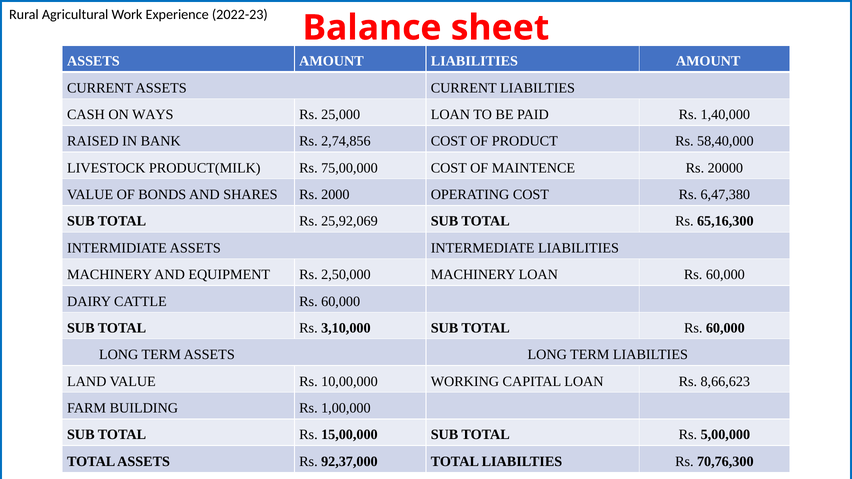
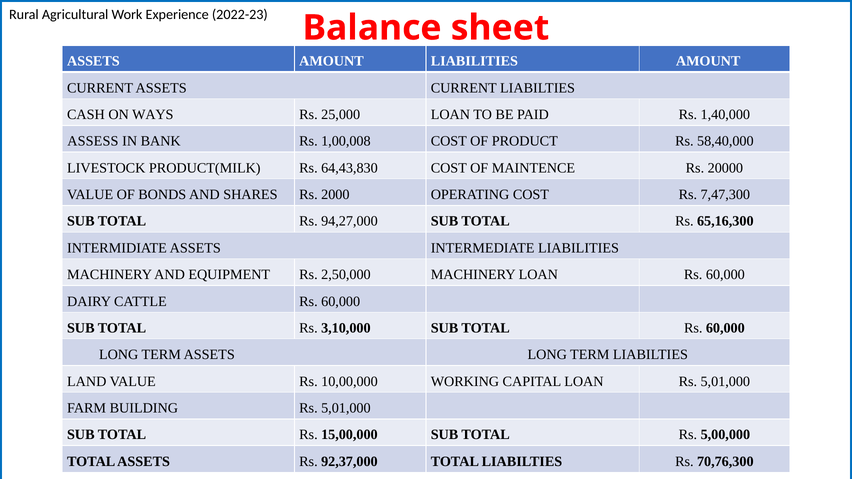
RAISED: RAISED -> ASSESS (93, 141)
2,74,856: 2,74,856 -> 1,00,008 (346, 141)
75,00,000: 75,00,000 -> 64,43,830 (349, 168)
6,47,380: 6,47,380 -> 7,47,300 (725, 195)
25,92,069: 25,92,069 -> 94,27,000 (349, 221)
LOAN Rs 8,66,623: 8,66,623 -> 5,01,000 (725, 382)
BUILDING Rs 1,00,000: 1,00,000 -> 5,01,000 (346, 408)
